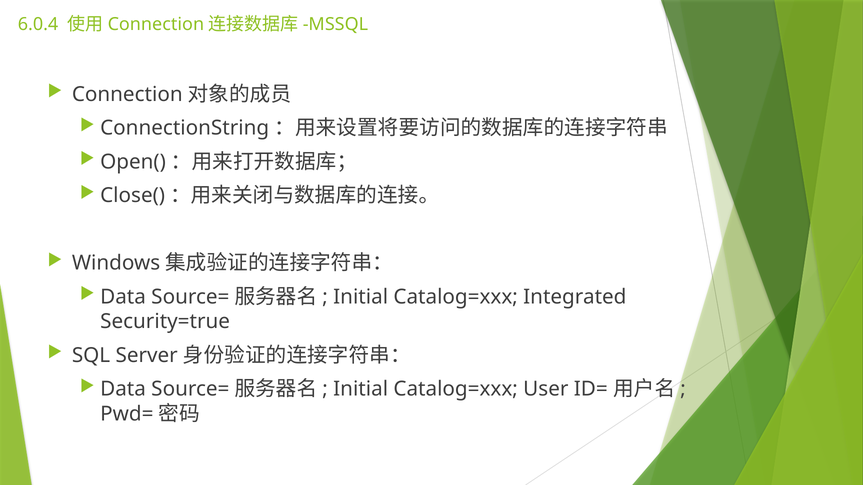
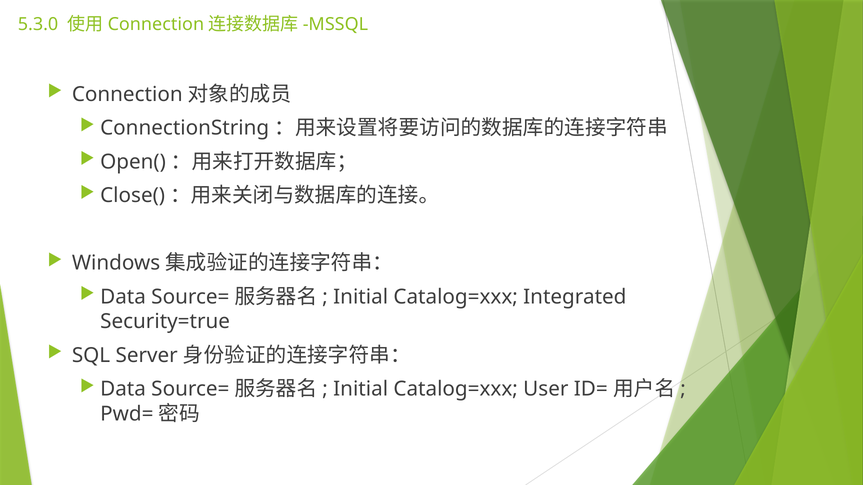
6.0.4: 6.0.4 -> 5.3.0 (38, 24)
